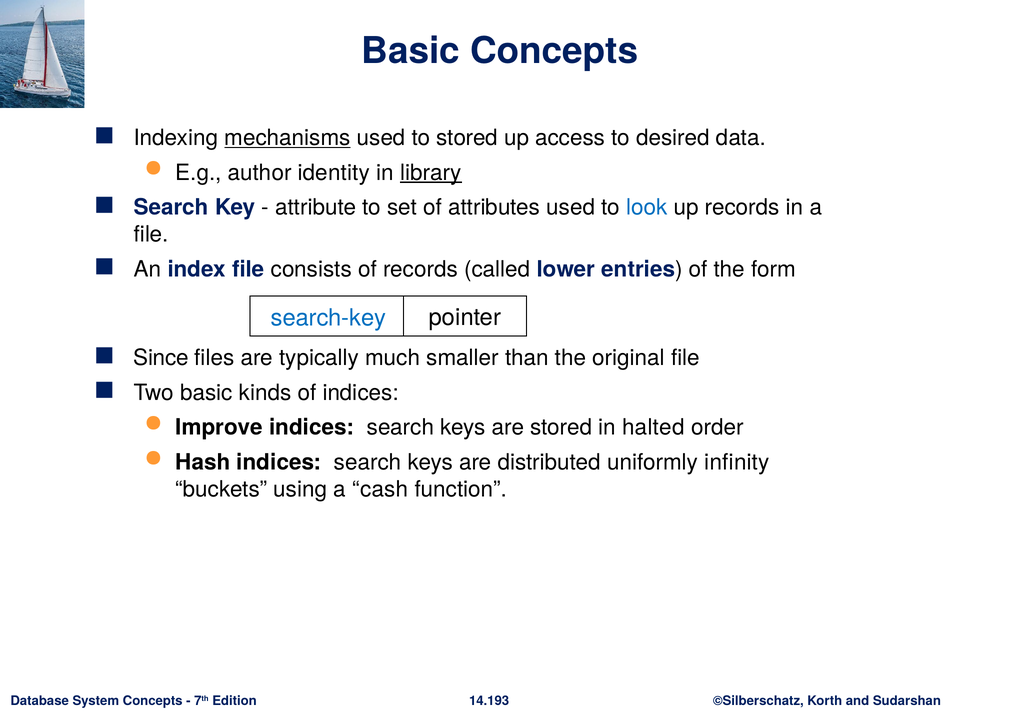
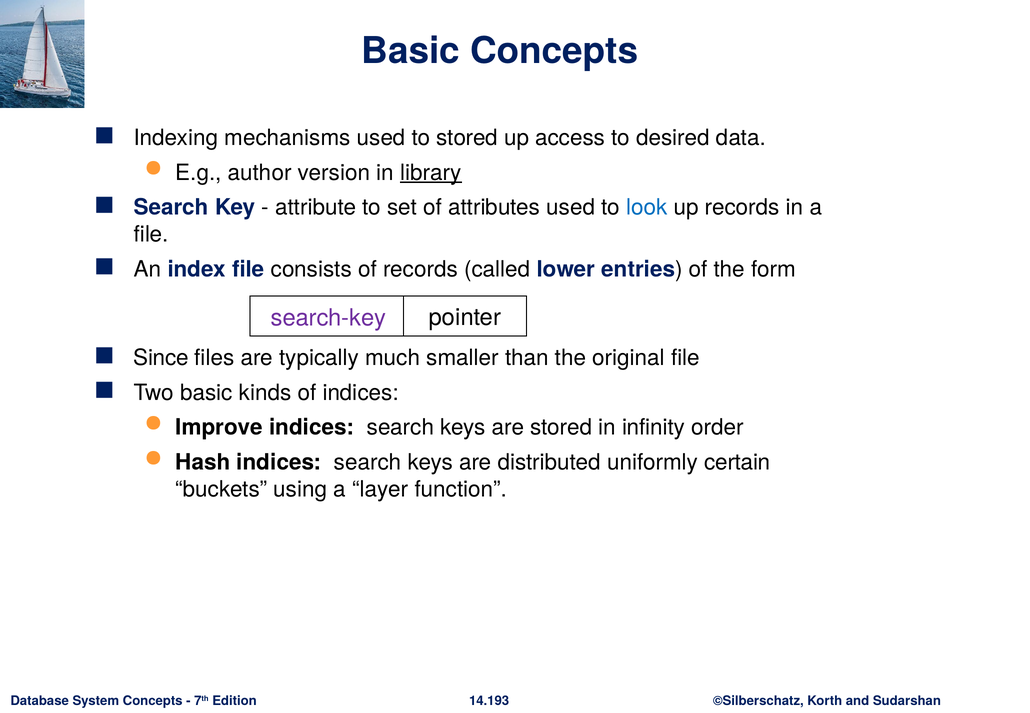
mechanisms underline: present -> none (287, 138)
identity: identity -> version (334, 173)
search-key colour: blue -> purple (328, 318)
halted: halted -> infinity (654, 428)
infinity: infinity -> certain (737, 462)
cash: cash -> layer (380, 489)
